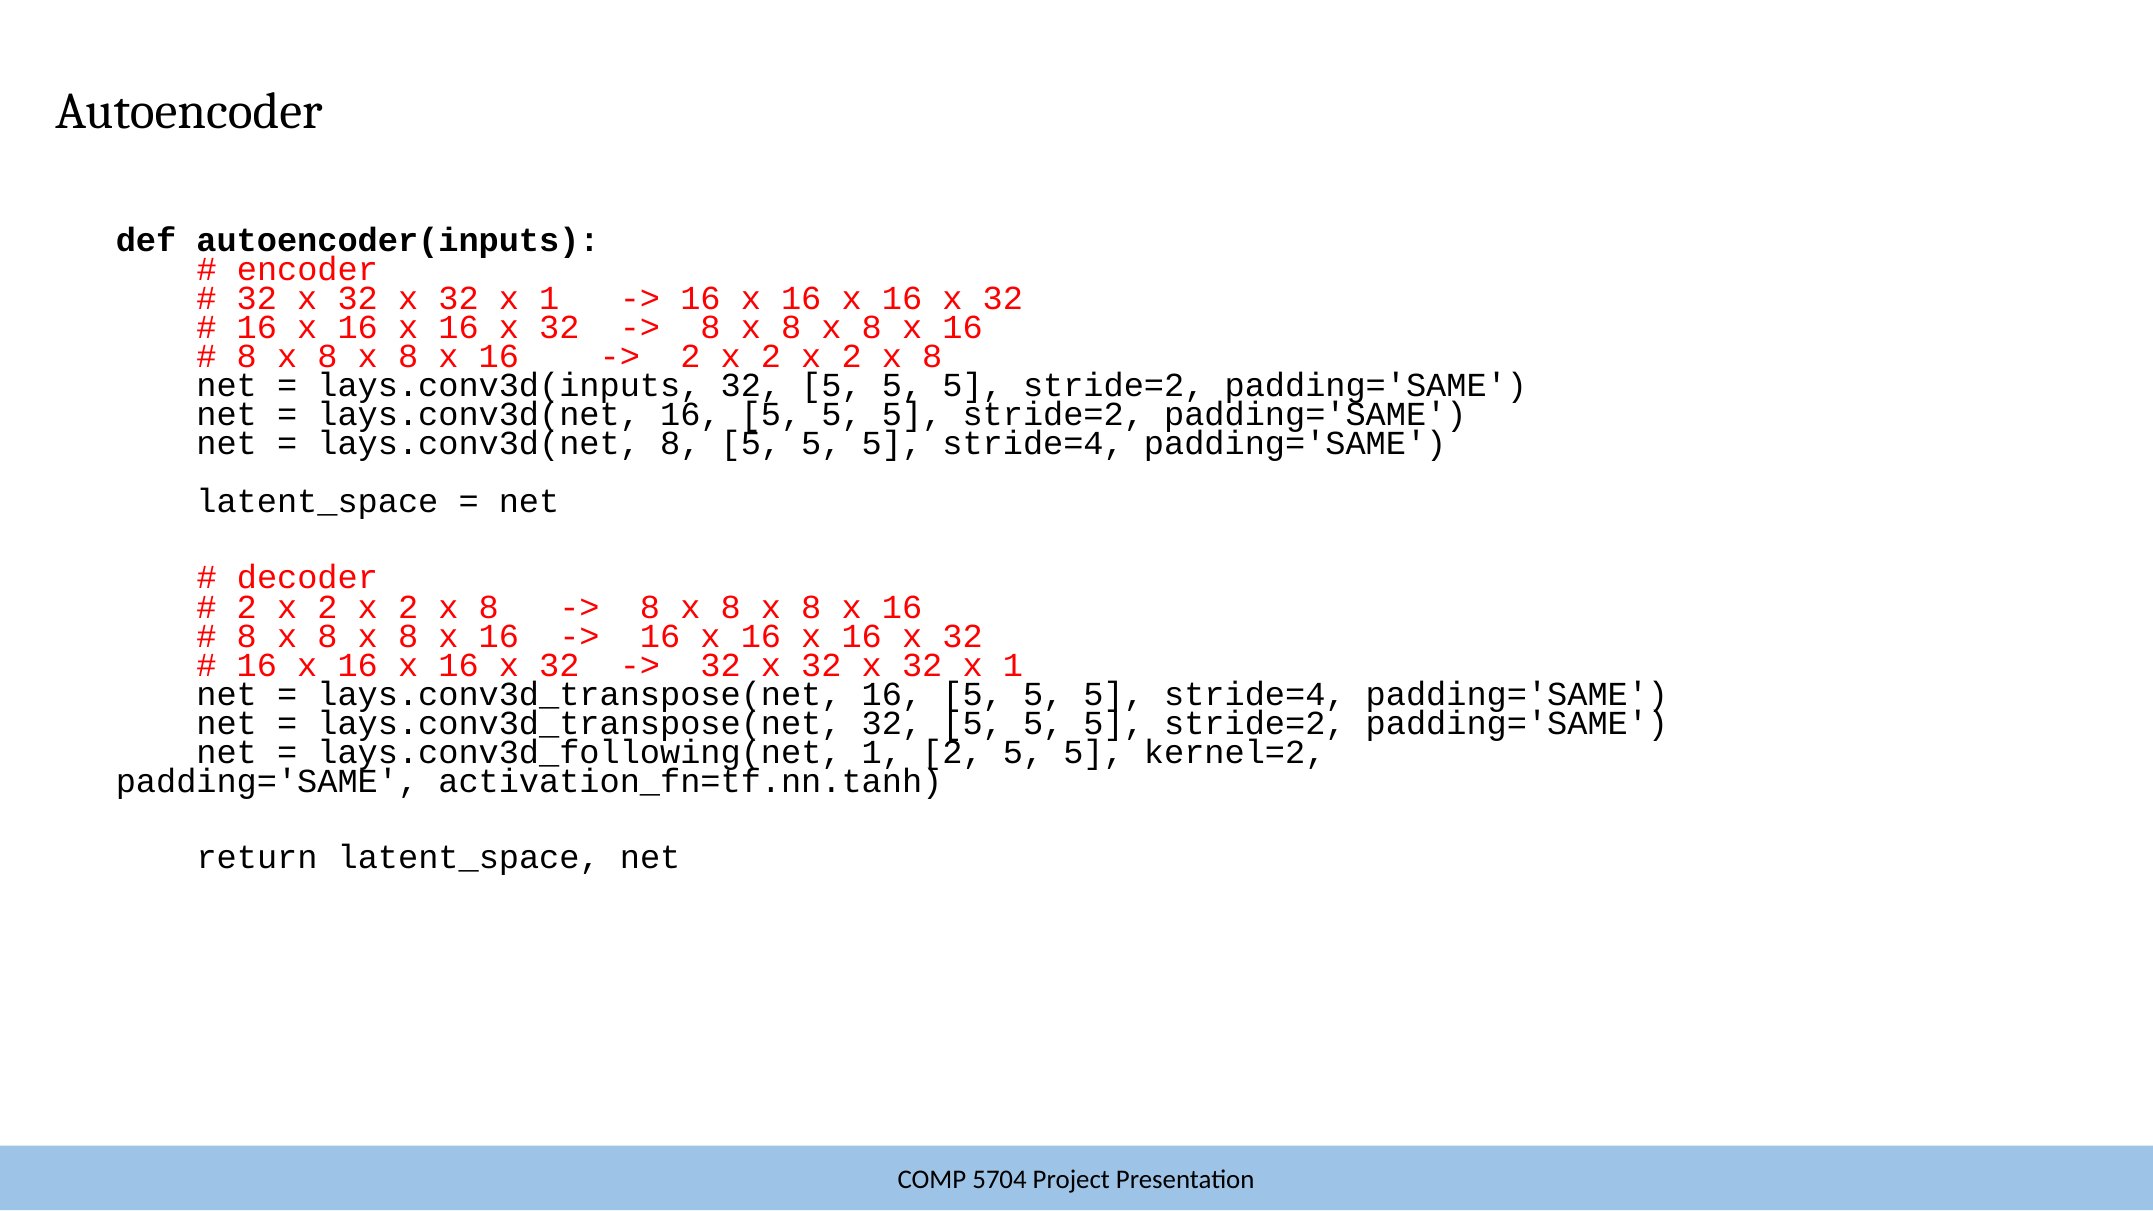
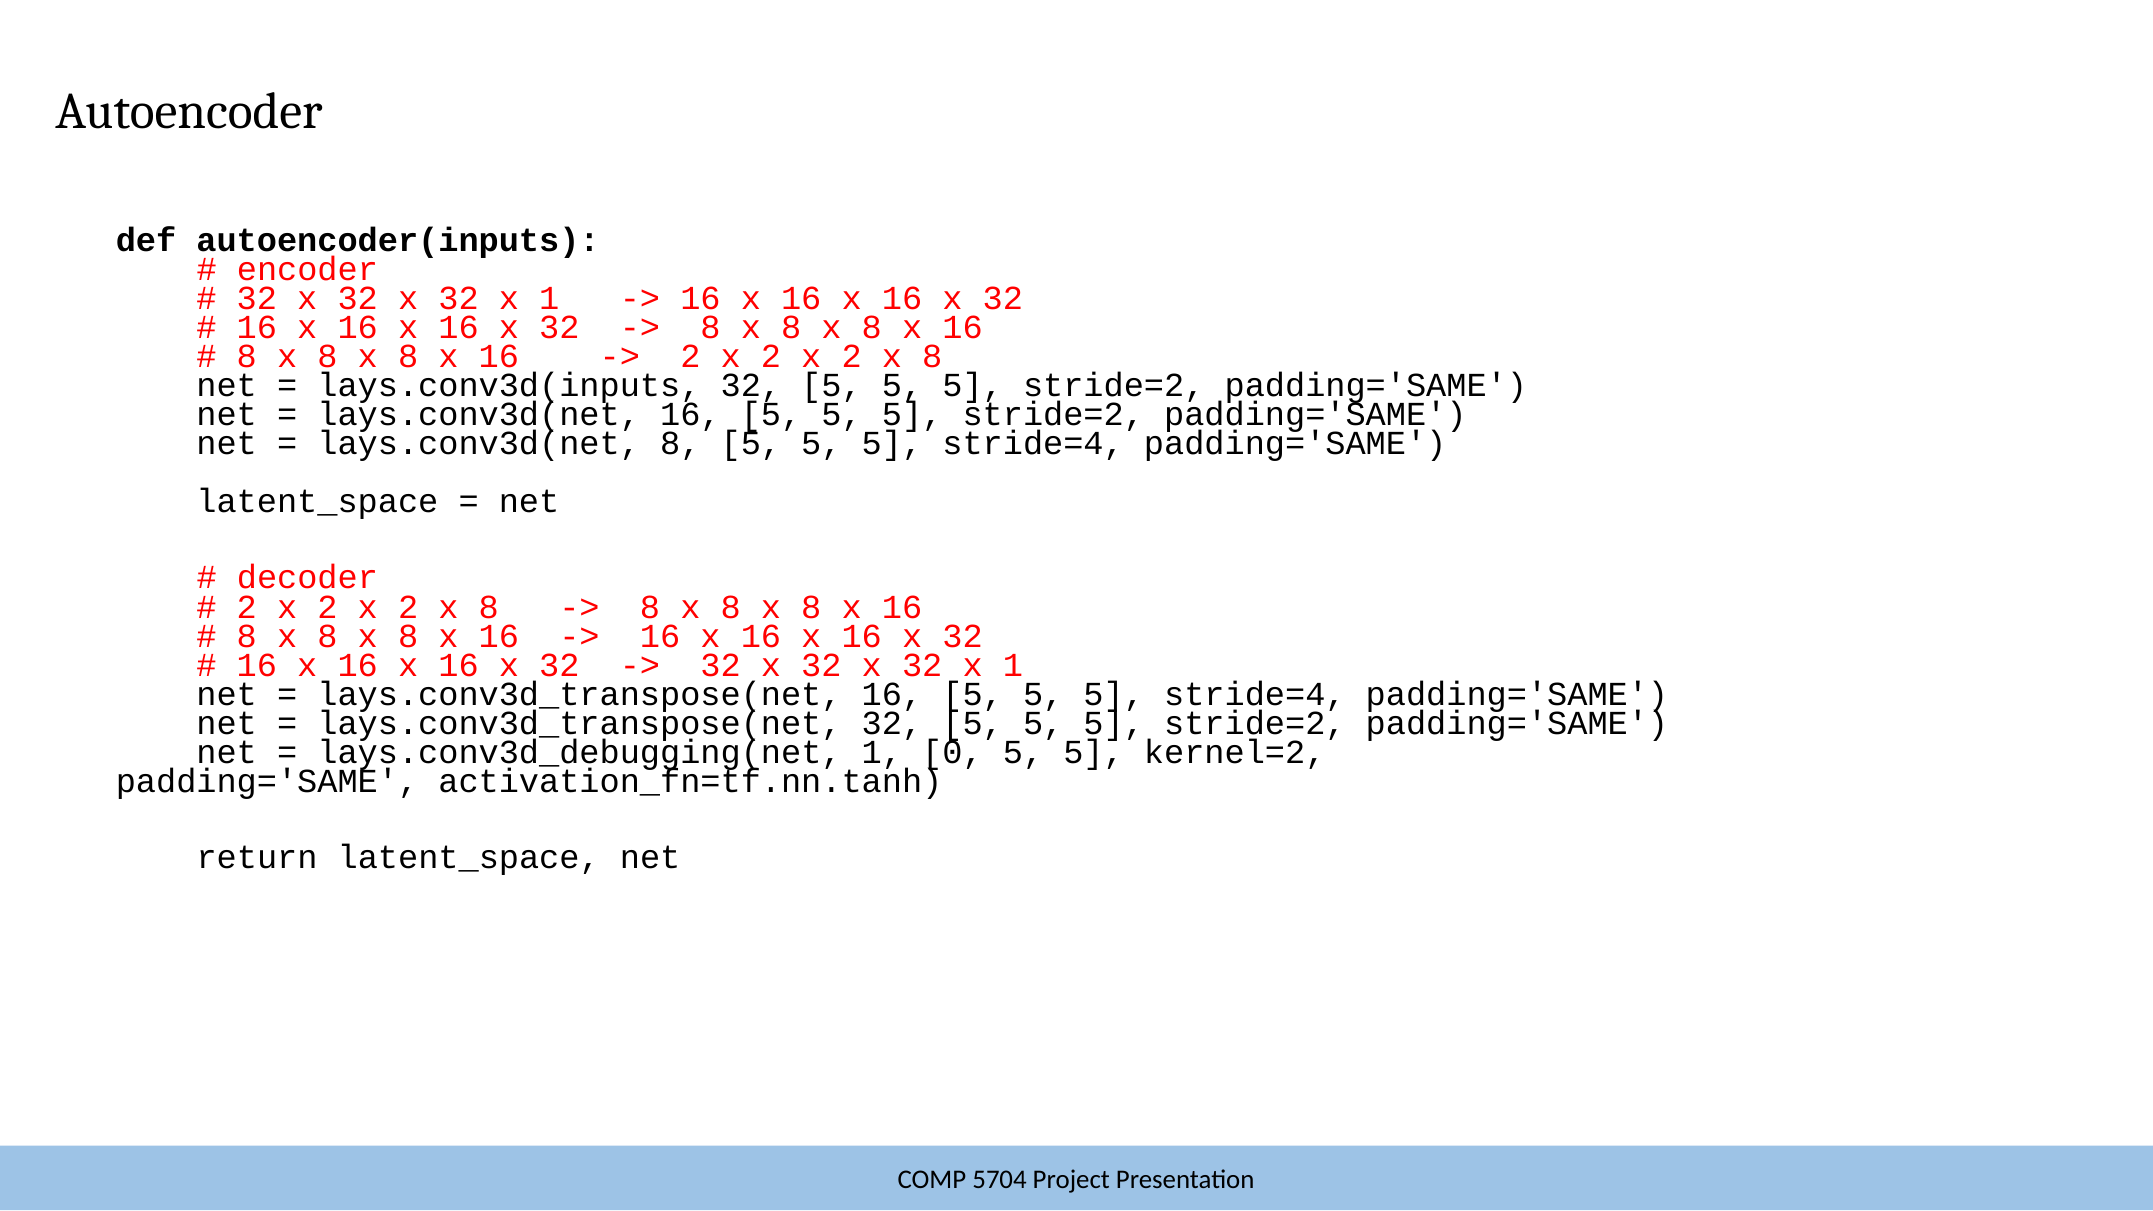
lays.conv3d_following(net: lays.conv3d_following(net -> lays.conv3d_debugging(net (579, 752)
1 2: 2 -> 0 (952, 752)
